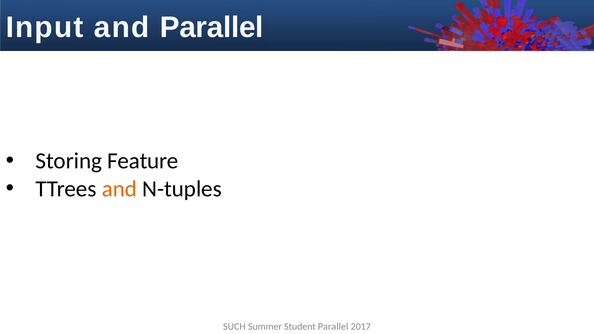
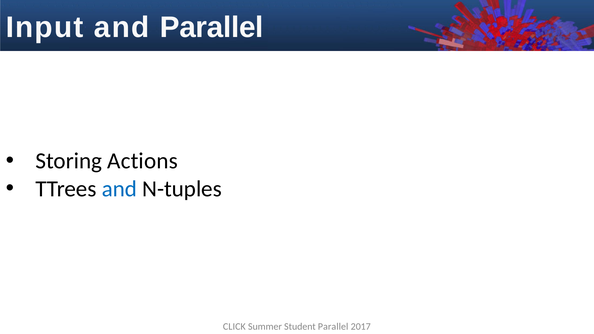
Feature: Feature -> Actions (143, 161)
and colour: orange -> blue (119, 189)
SUCH: SUCH -> CLICK (234, 327)
